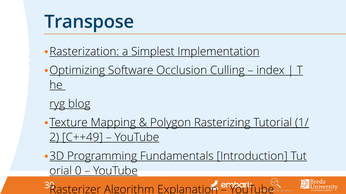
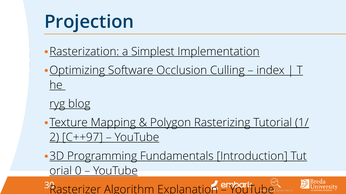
Transpose: Transpose -> Projection (89, 22)
C++49: C++49 -> C++97 (82, 138)
